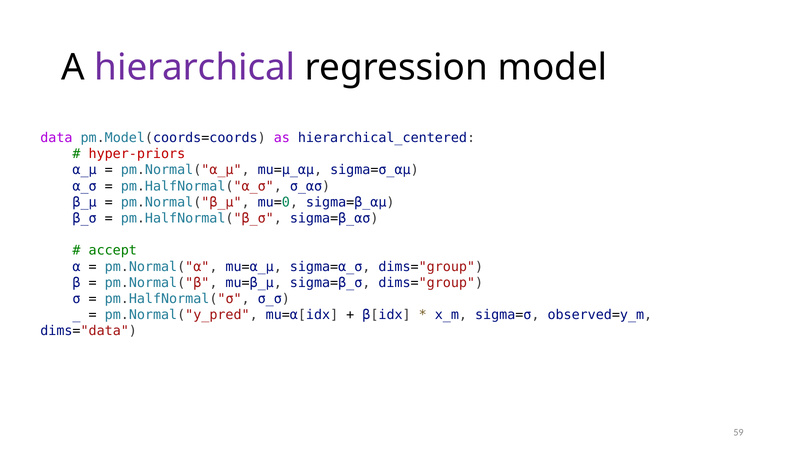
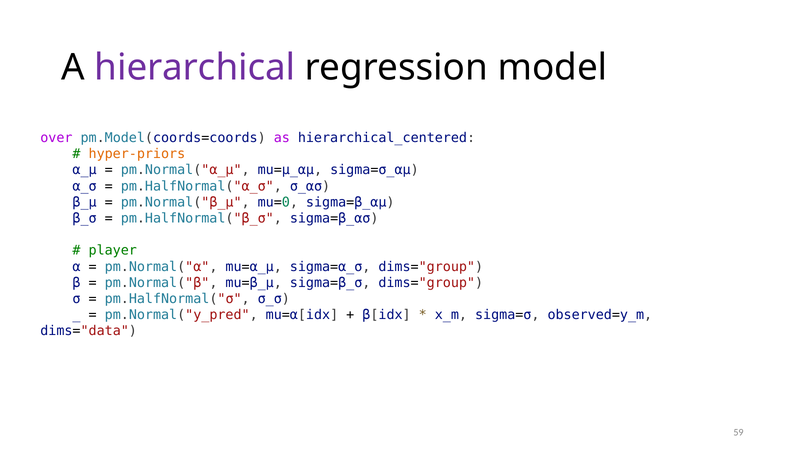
data: data -> over (56, 138)
hyper-priors colour: red -> orange (137, 154)
accept: accept -> player (113, 250)
